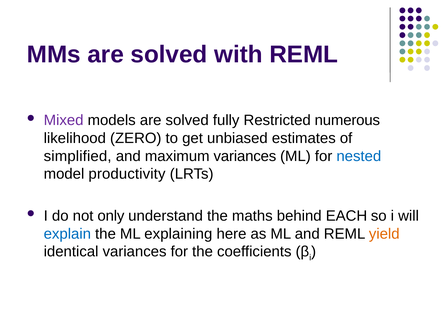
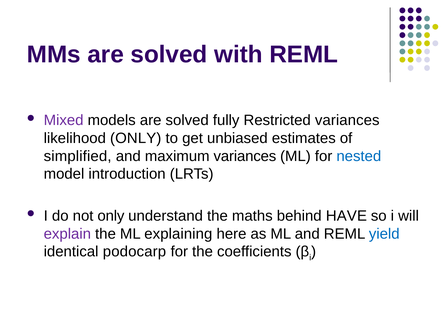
Restricted numerous: numerous -> variances (347, 120)
likelihood ZERO: ZERO -> ONLY (136, 138)
productivity: productivity -> introduction (127, 174)
EACH: EACH -> HAVE (346, 216)
explain colour: blue -> purple (67, 234)
yield colour: orange -> blue (384, 234)
identical variances: variances -> podocarp (134, 252)
